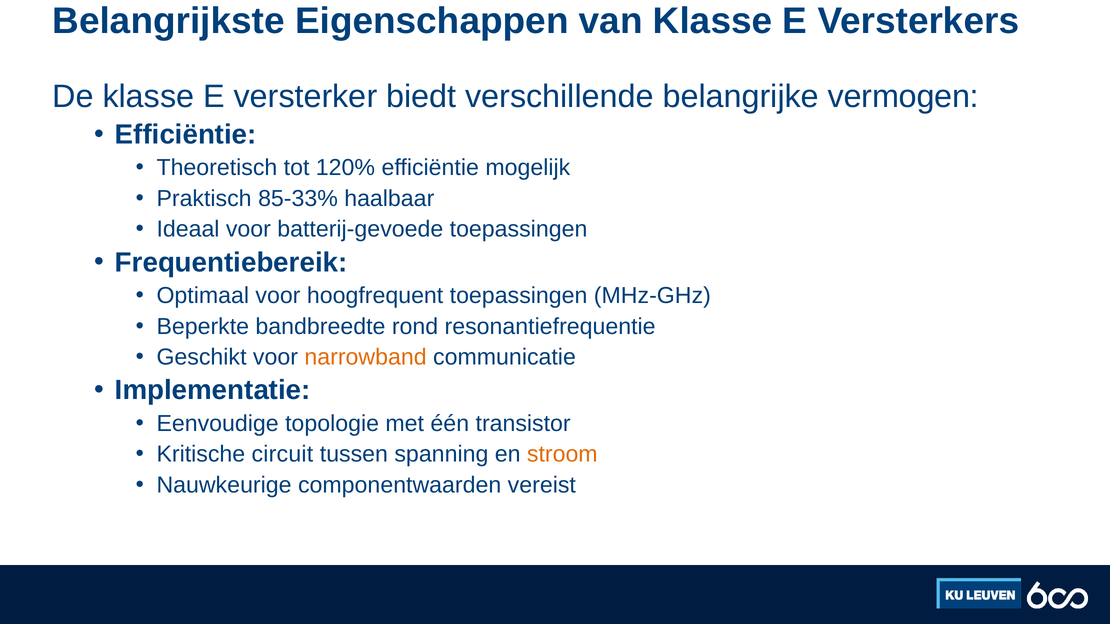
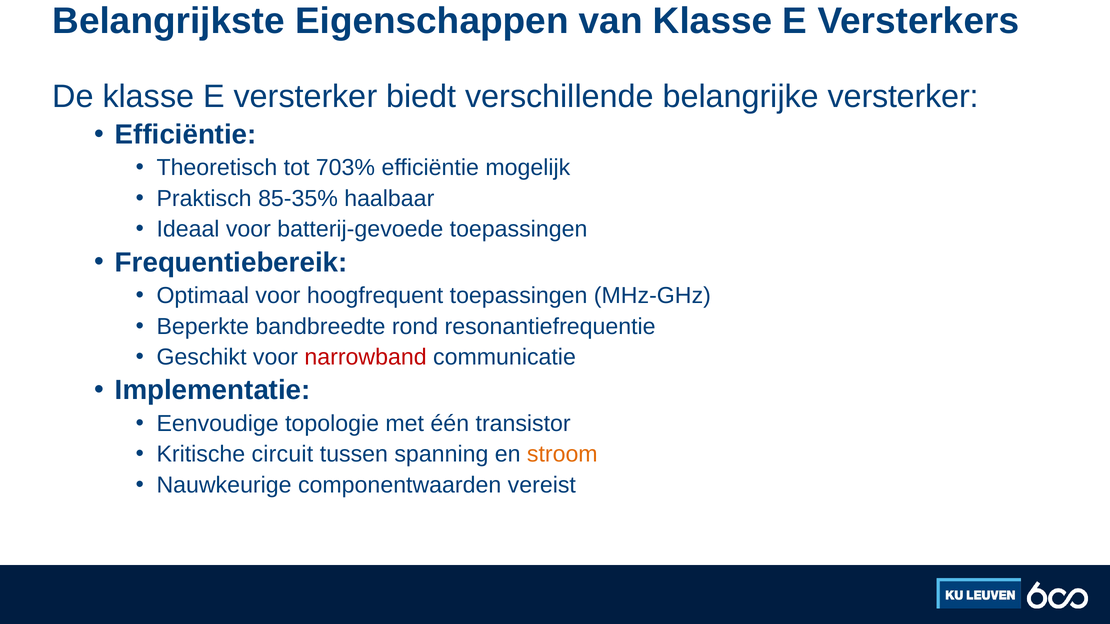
belangrijke vermogen: vermogen -> versterker (903, 96)
120%: 120% -> 703% (345, 168)
85-33%: 85-33% -> 85-35% (298, 199)
narrowband colour: orange -> red (366, 357)
